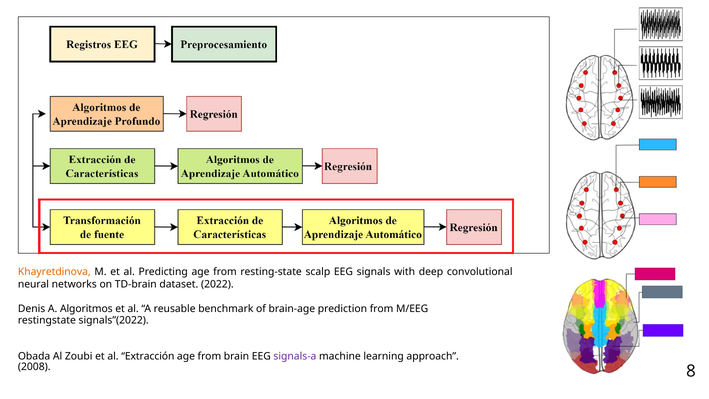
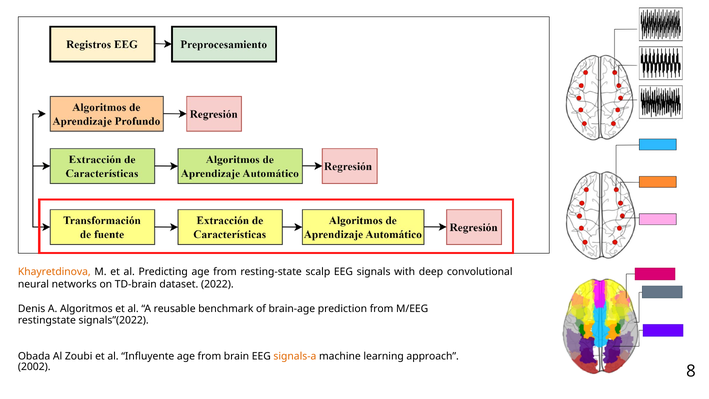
Extracción: Extracción -> Influyente (148, 356)
signals-a colour: purple -> orange (295, 356)
2008: 2008 -> 2002 (34, 367)
